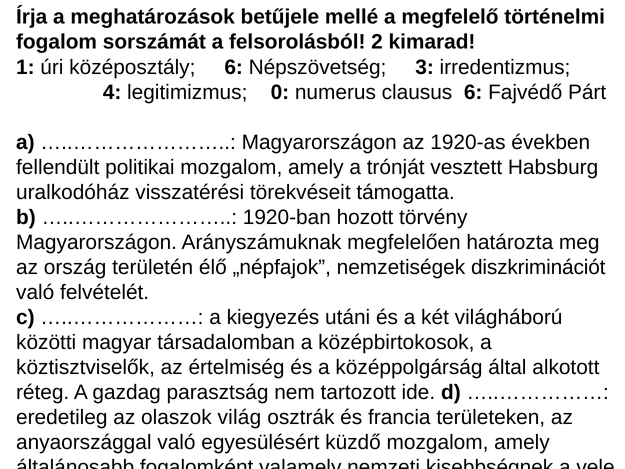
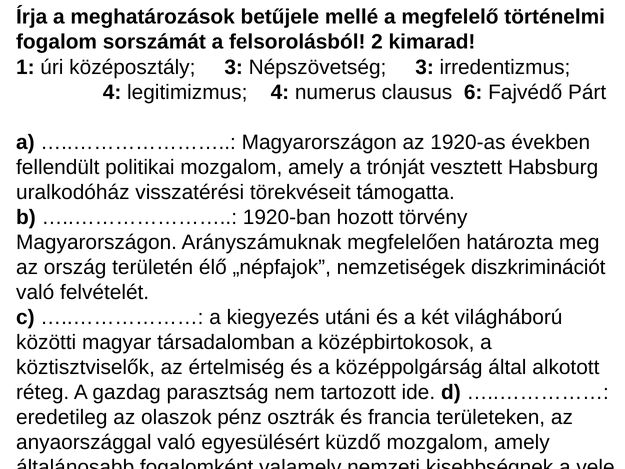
középosztály 6: 6 -> 3 (234, 67)
legitimizmus 0: 0 -> 4 (280, 92)
világ: világ -> pénz (240, 417)
